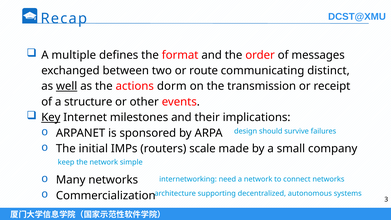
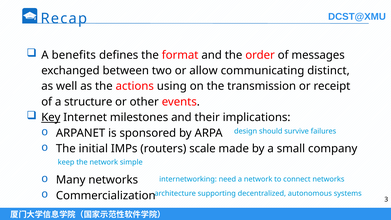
multiple: multiple -> benefits (74, 55)
route: route -> allow (204, 71)
well underline: present -> none (67, 86)
dorm: dorm -> using (172, 86)
